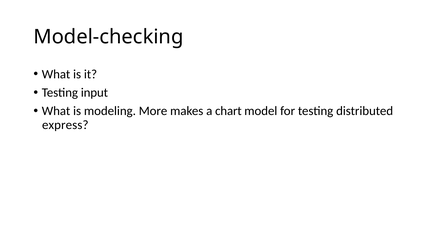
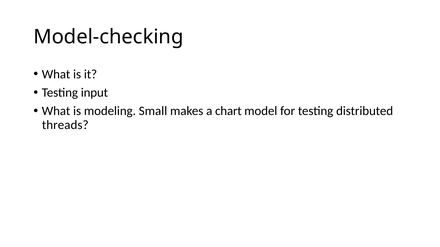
More: More -> Small (153, 111)
express: express -> threads (65, 125)
